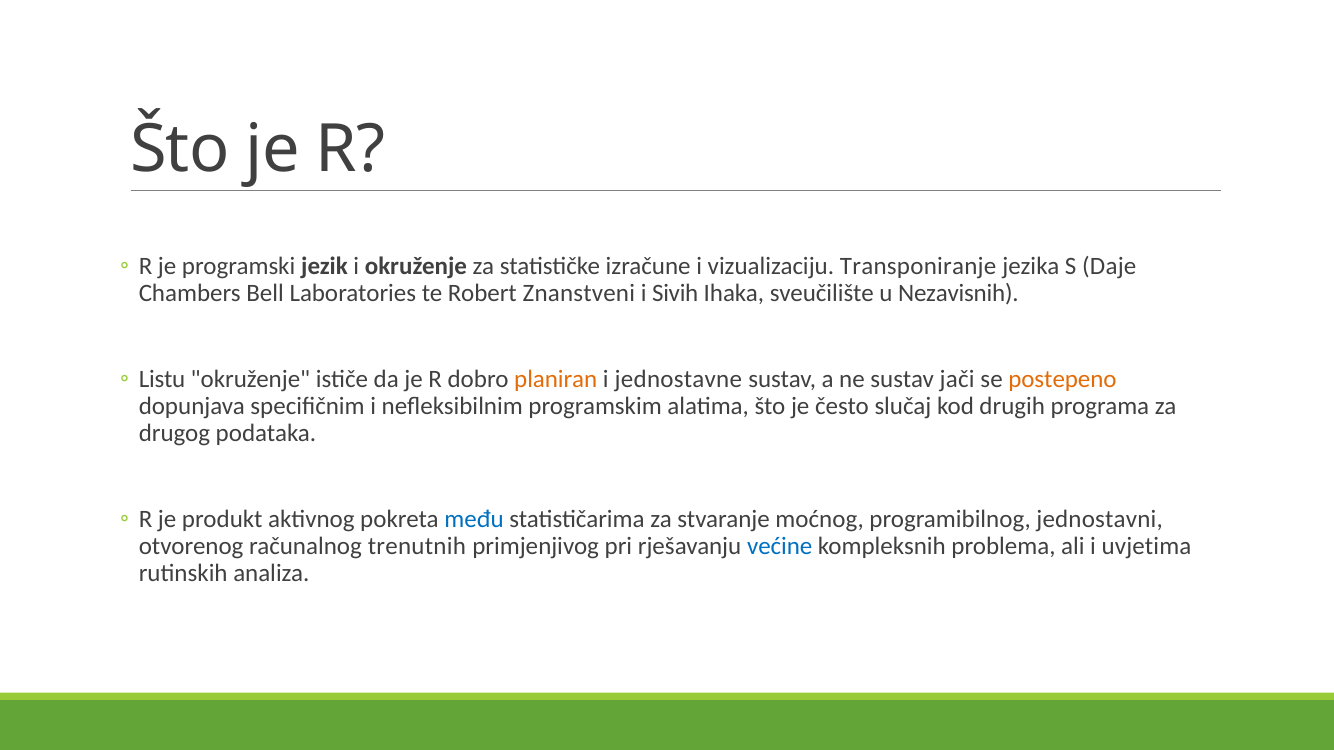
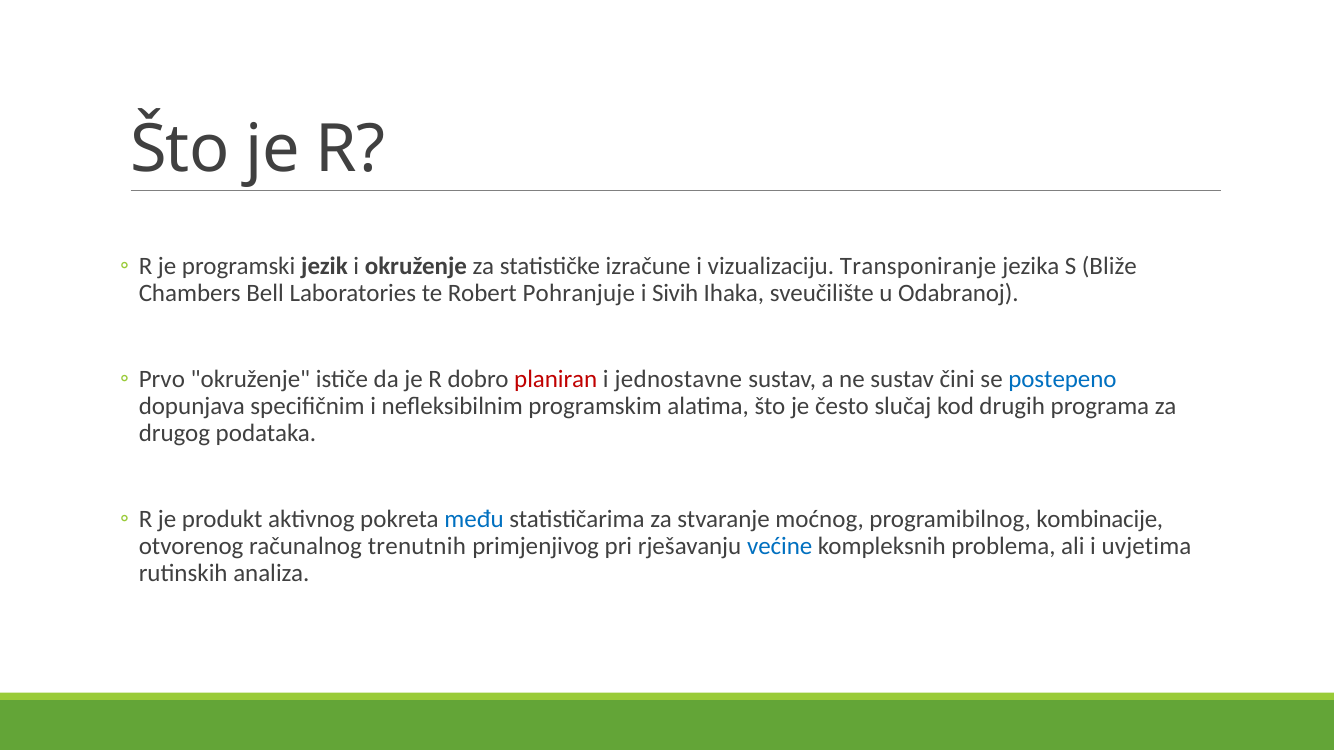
Daje: Daje -> Bliže (1109, 266)
Znanstveni: Znanstveni -> Pohranjuje (579, 293)
Nezavisnih: Nezavisnih -> Odabranoj (958, 293)
Listu: Listu -> Prvo (162, 379)
planiran colour: orange -> red (556, 379)
jači: jači -> čini (957, 379)
postepeno colour: orange -> blue (1062, 379)
jednostavni: jednostavni -> kombinacije (1100, 519)
